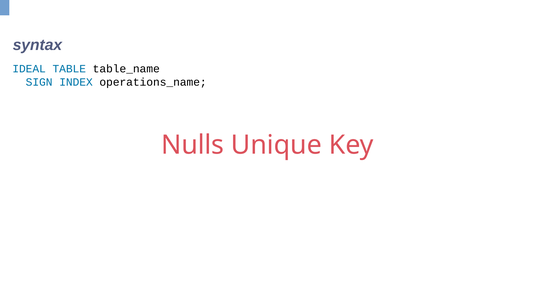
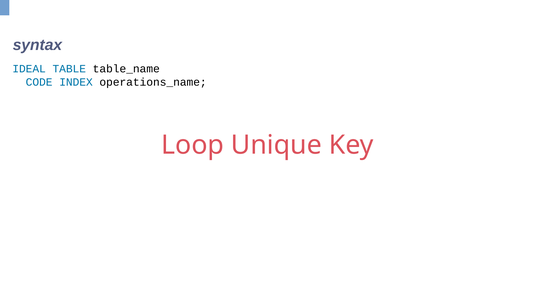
SIGN: SIGN -> CODE (39, 82)
Nulls: Nulls -> Loop (193, 145)
